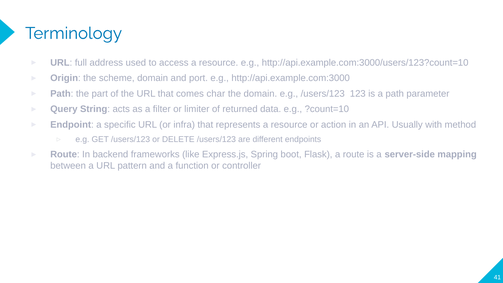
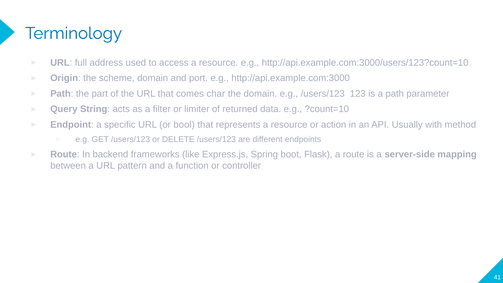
infra: infra -> bool (184, 125)
